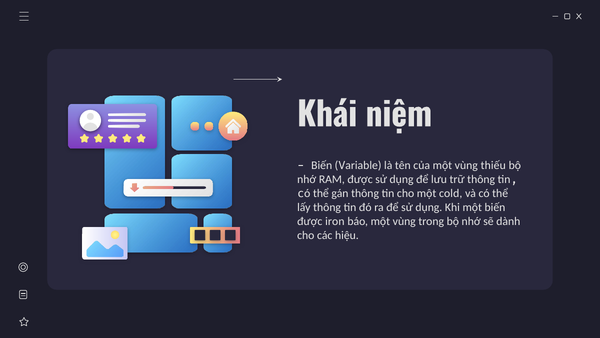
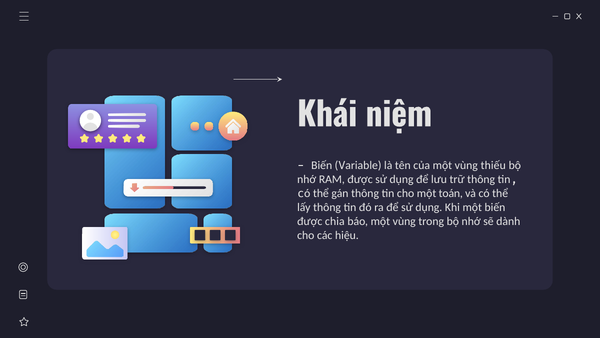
cold: cold -> toán (451, 193)
iron: iron -> chia (335, 221)
